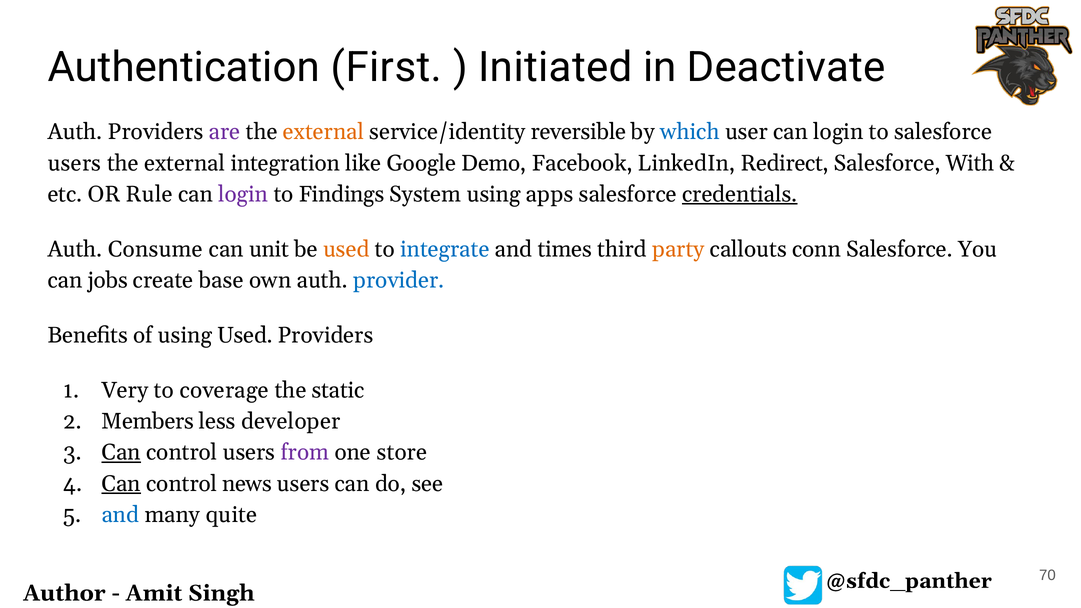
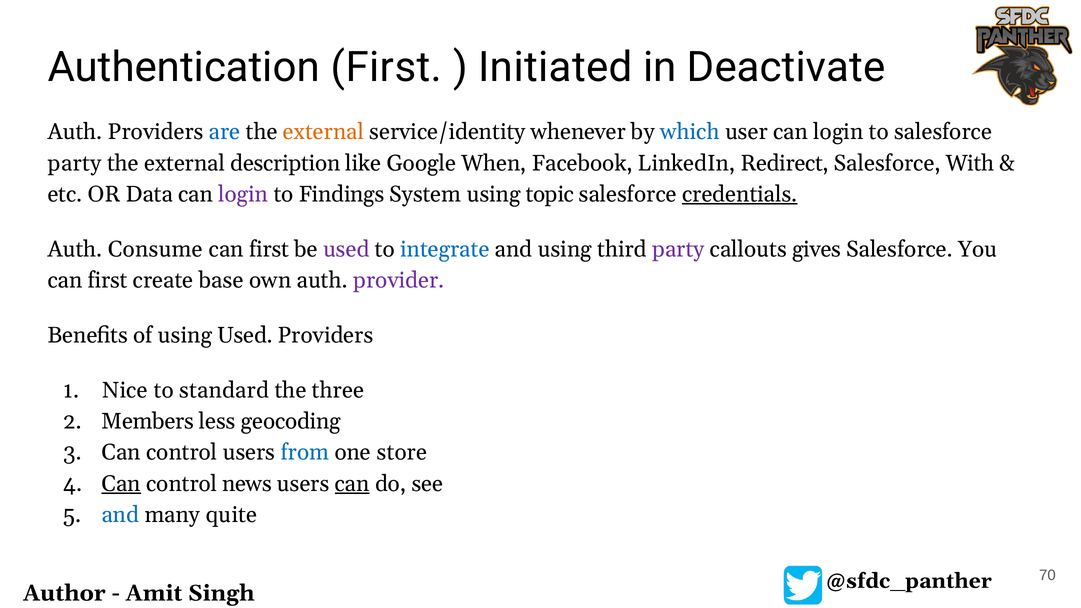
are colour: purple -> blue (225, 132)
reversible: reversible -> whenever (578, 132)
users: users -> party (75, 163)
integration: integration -> description (285, 163)
Demo: Demo -> When (494, 163)
Rule: Rule -> Data (149, 194)
apps: apps -> topic (550, 194)
unit: unit -> first (269, 249)
used colour: orange -> purple (346, 249)
and times: times -> using (565, 249)
party colour: orange -> purple (678, 249)
conn: conn -> gives (817, 249)
jobs: jobs -> first (108, 280)
provider colour: blue -> purple (399, 280)
Very: Very -> Nice (125, 390)
coverage: coverage -> standard (224, 390)
static: static -> three (338, 390)
developer: developer -> geocoding (291, 422)
Can underline: present -> none (121, 453)
from colour: purple -> blue (305, 453)
can underline: none -> present (352, 484)
